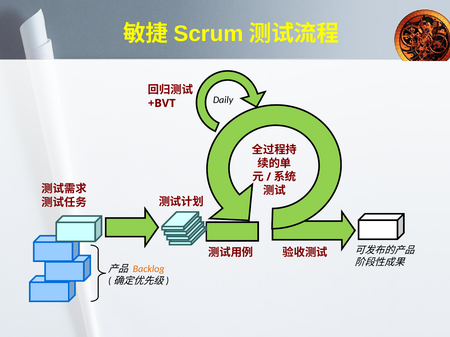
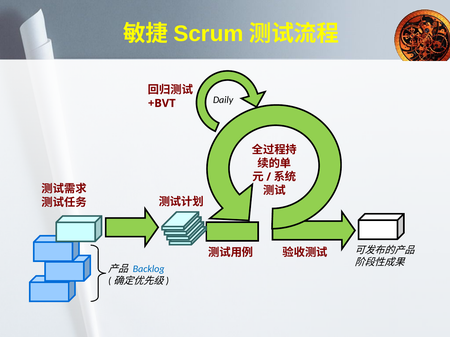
Backlog colour: orange -> blue (149, 269)
